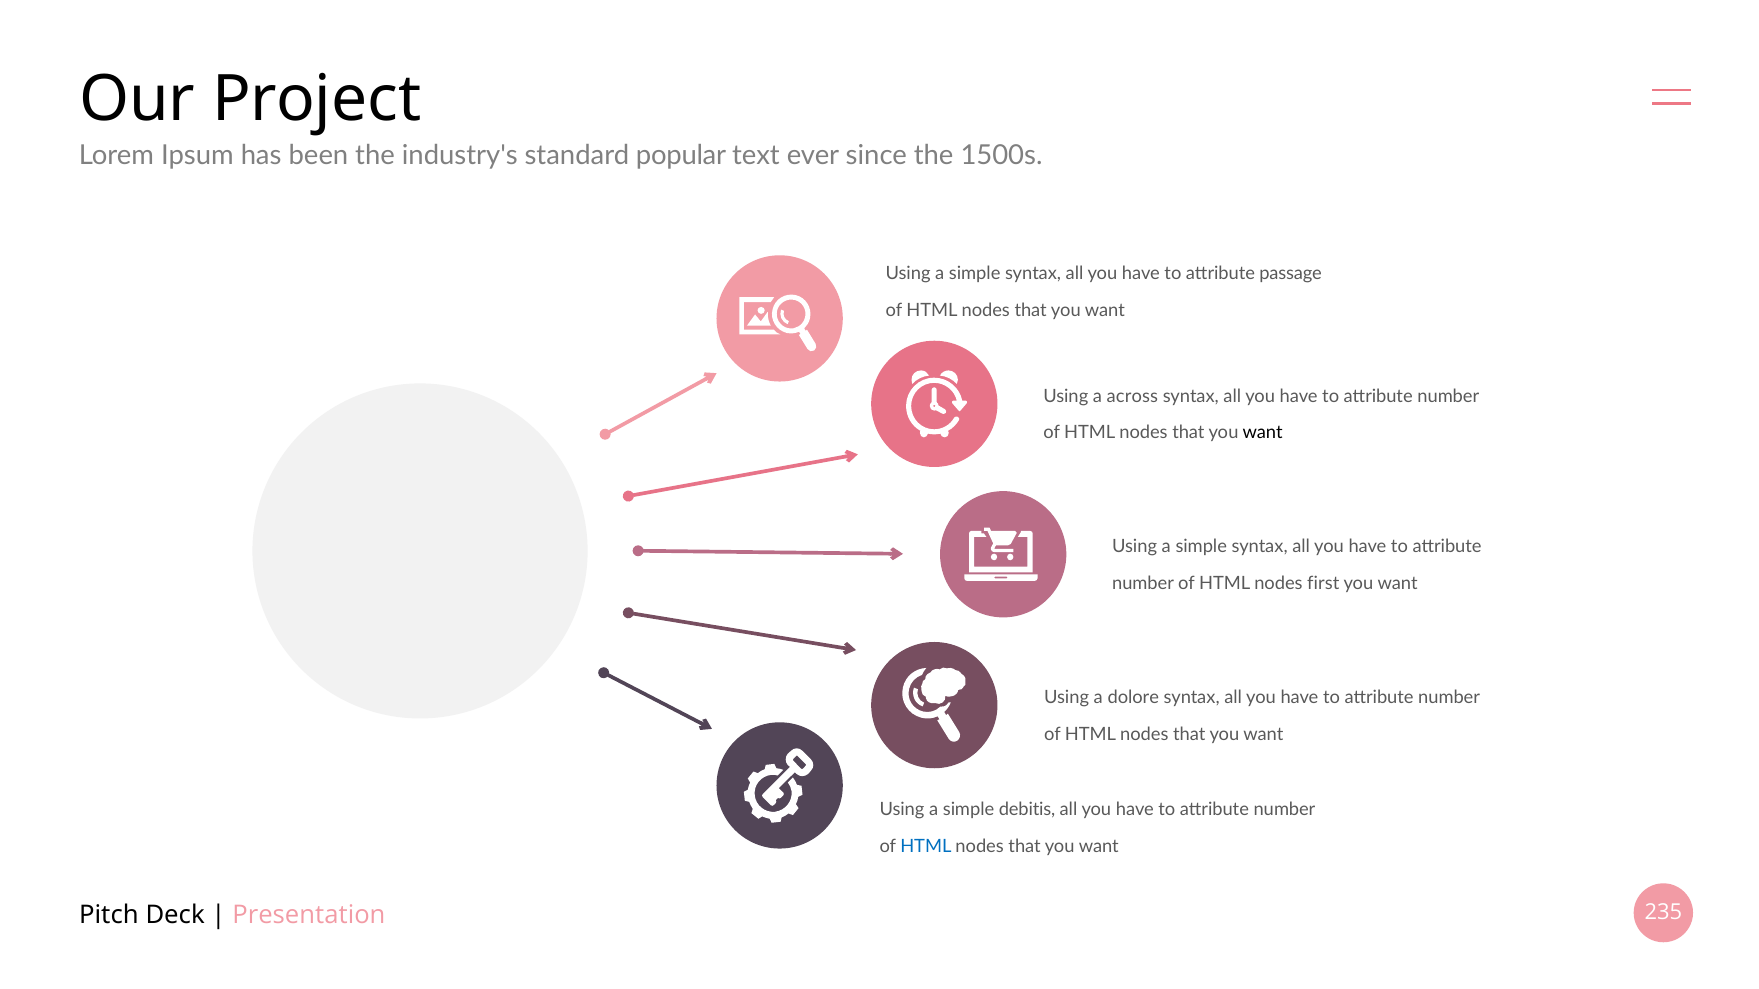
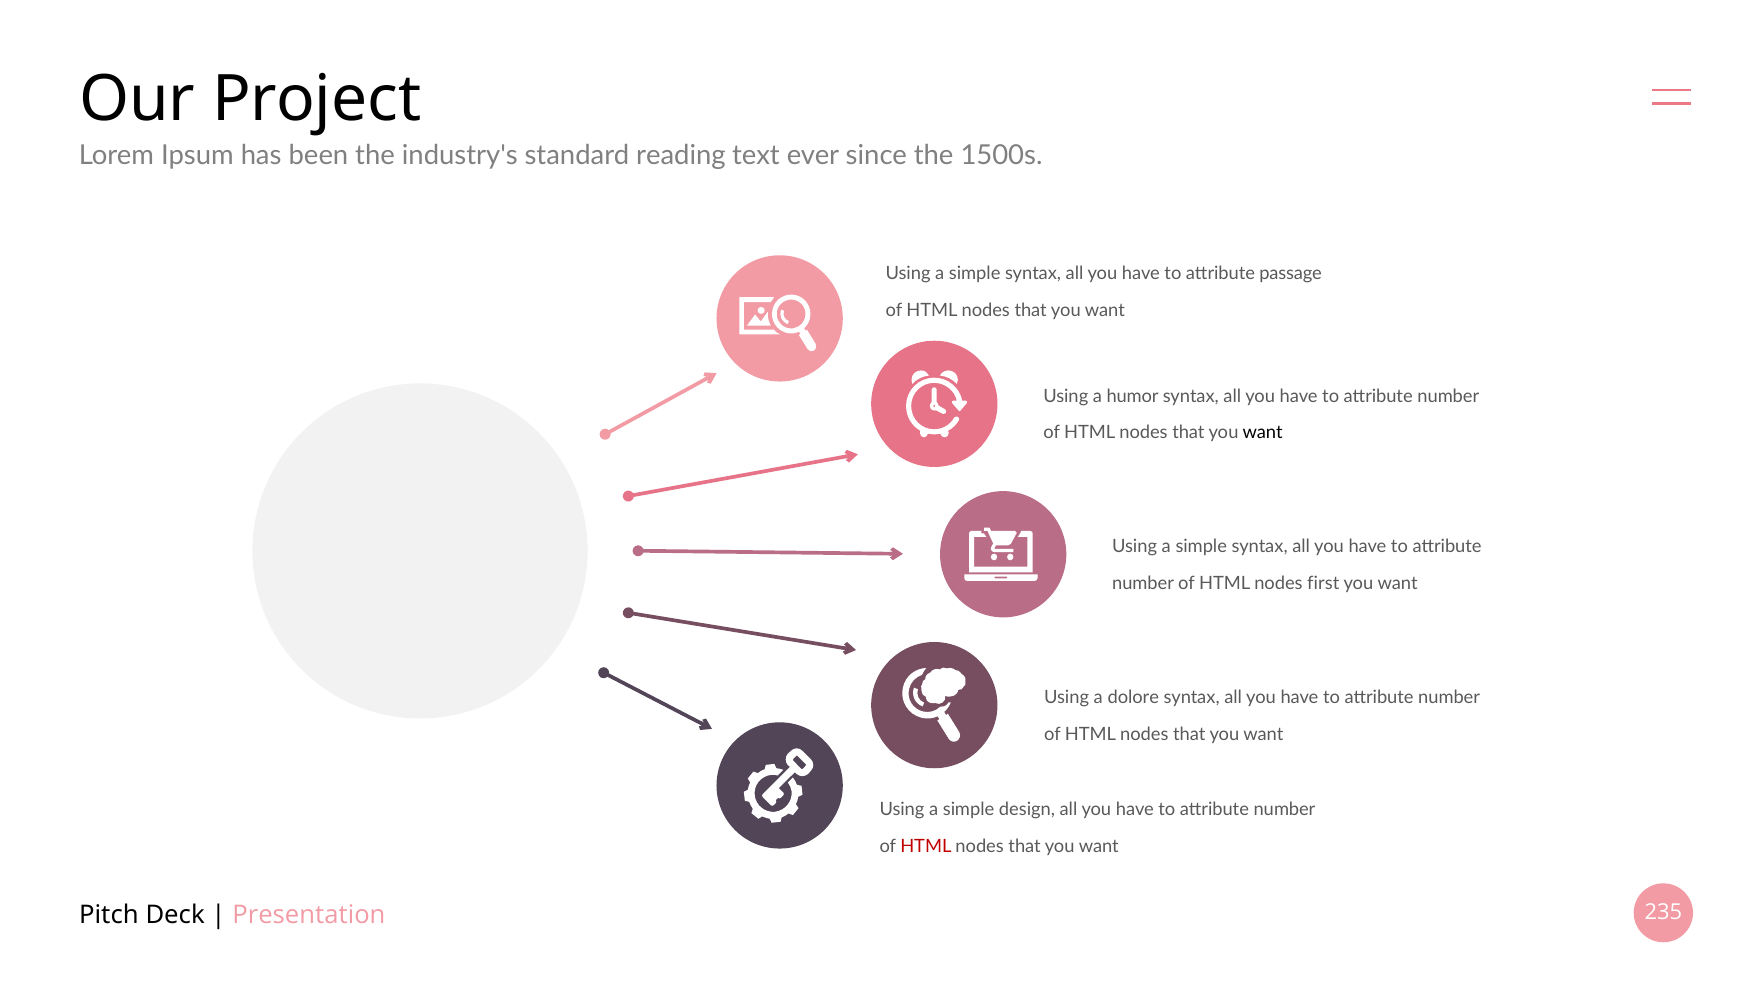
popular: popular -> reading (681, 156)
across: across -> humor (1133, 396)
debitis: debitis -> design (1027, 810)
HTML colour: blue -> red (926, 846)
